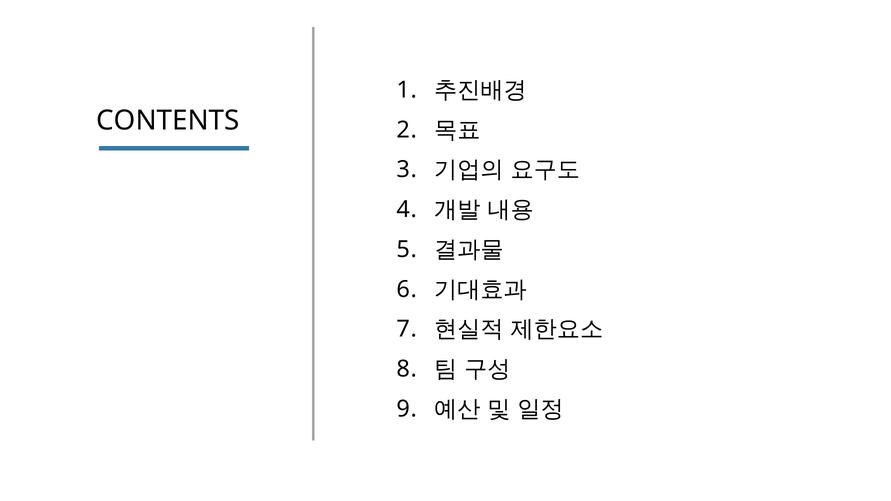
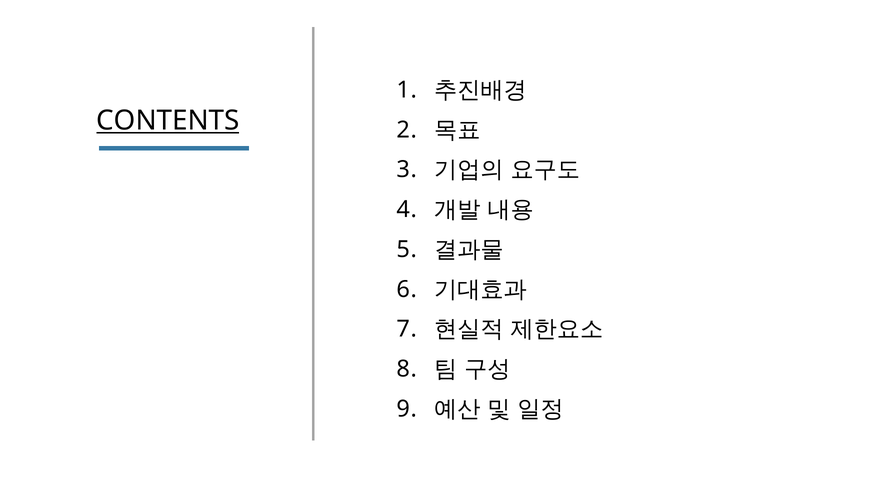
CONTENTS underline: none -> present (168, 121)
